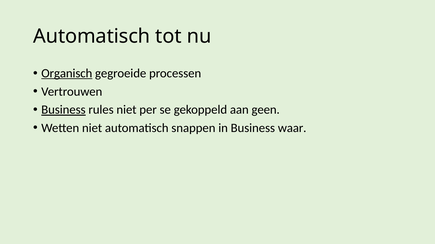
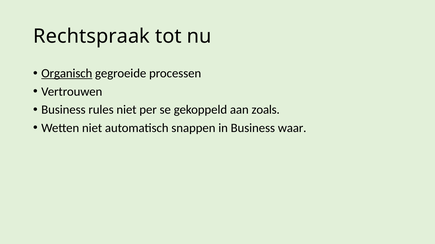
Automatisch: Automatisch -> Rechtspraak (92, 37)
Business underline: present -> none (63, 110)
geen: geen -> zoals (266, 110)
